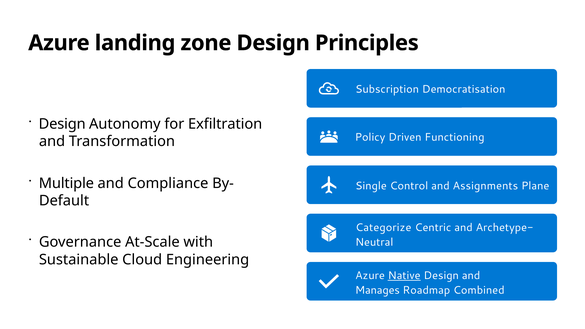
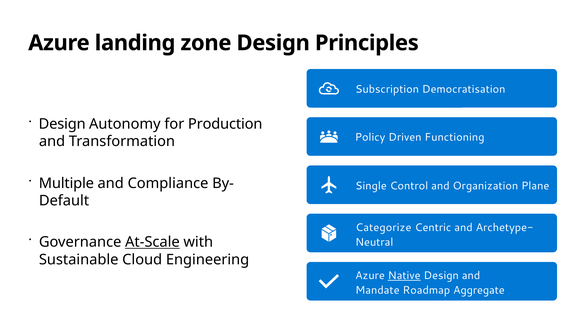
Exfiltration: Exfiltration -> Production (225, 124)
Assignments: Assignments -> Organization (485, 186)
At-Scale underline: none -> present (152, 242)
Manages: Manages -> Mandate (377, 290)
Combined: Combined -> Aggregate (479, 290)
